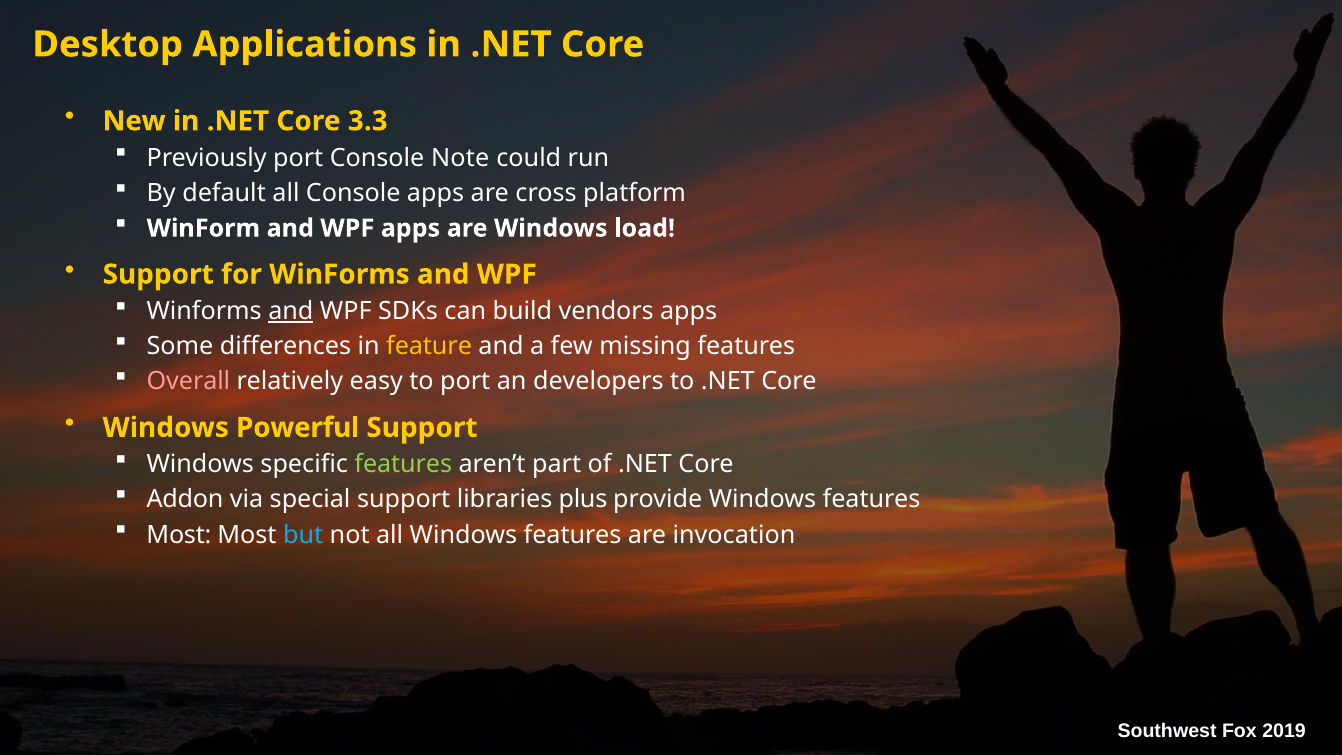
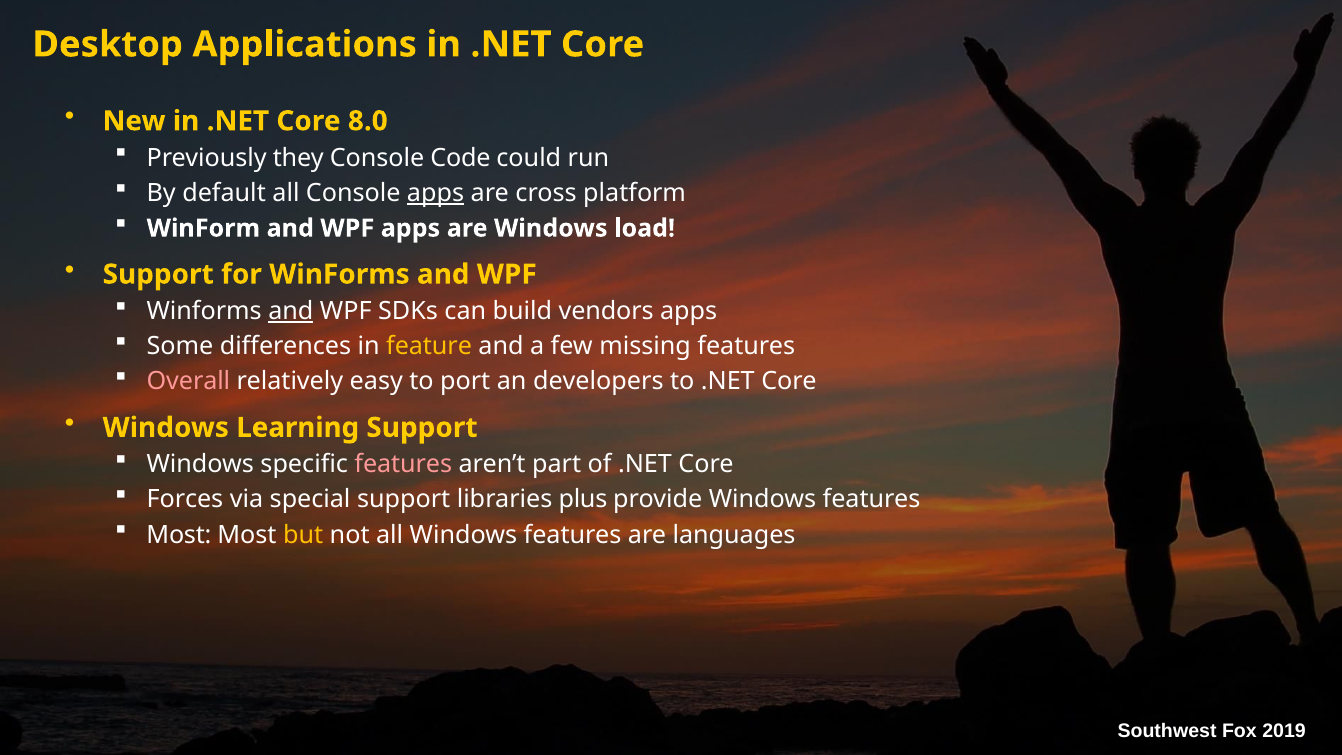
3.3: 3.3 -> 8.0 (368, 121)
Previously port: port -> they (298, 158)
Note: Note -> Code (460, 158)
apps underline: none -> present (436, 193)
Powerful: Powerful -> Learning (298, 428)
features colour: light green -> pink (403, 464)
Addon: Addon -> Forces (185, 499)
but colour: light blue -> yellow (303, 535)
invocation: invocation -> languages (734, 535)
